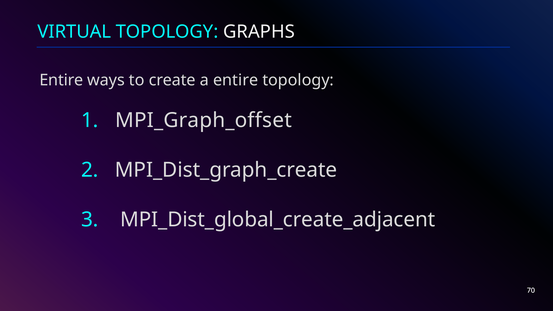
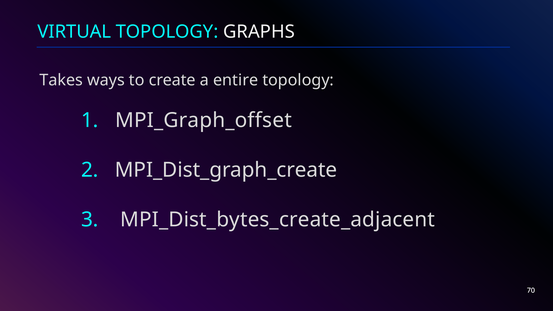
Entire: Entire -> Takes (61, 80)
MPI_Dist_global_create_adjacent: MPI_Dist_global_create_adjacent -> MPI_Dist_bytes_create_adjacent (278, 220)
